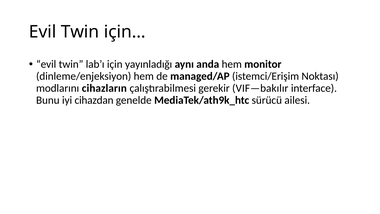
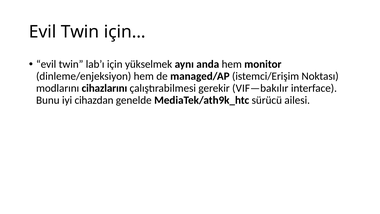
yayınladığı: yayınladığı -> yükselmek (149, 64)
cihazların: cihazların -> cihazlarını (104, 88)
